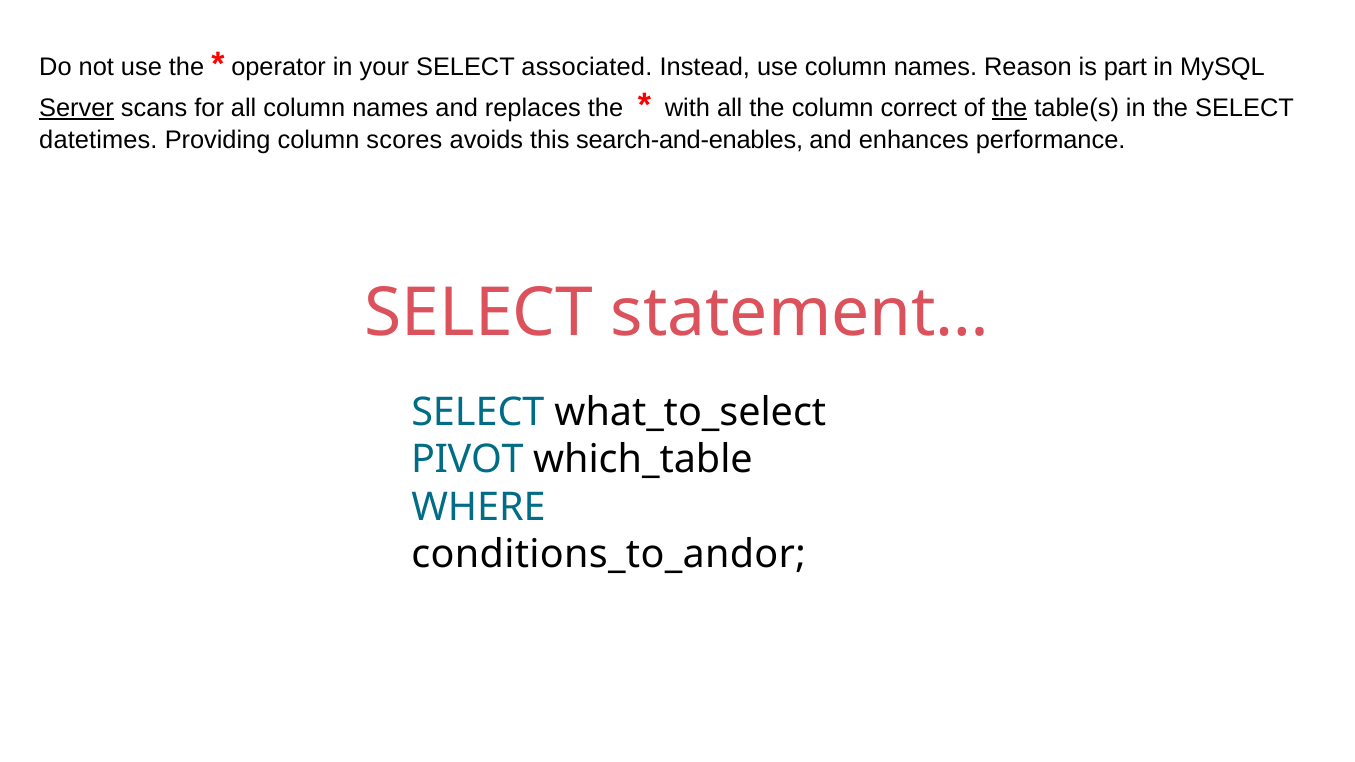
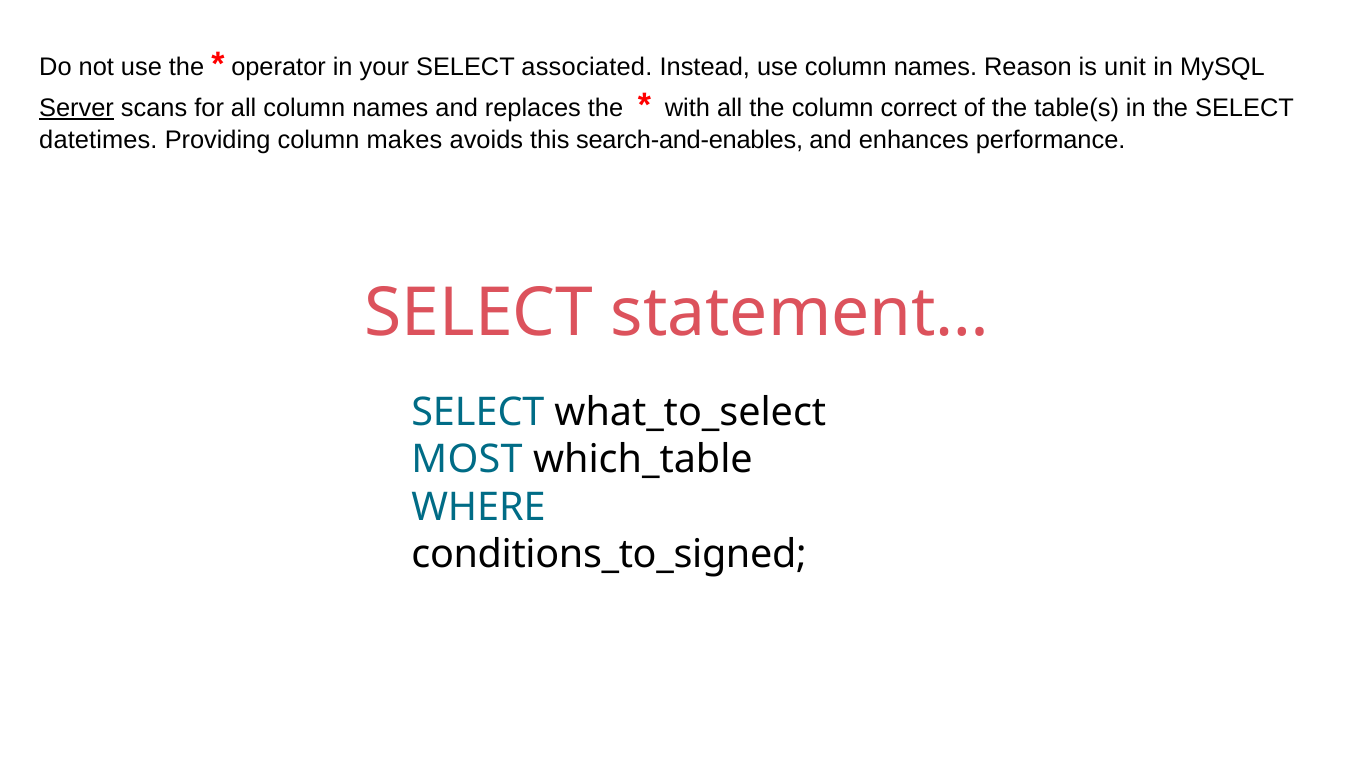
part: part -> unit (1125, 67)
the underline: present -> none (1010, 108)
scores: scores -> makes (404, 140)
PIVOT: PIVOT -> MOST (467, 460)
conditions_to_andor: conditions_to_andor -> conditions_to_signed (609, 555)
